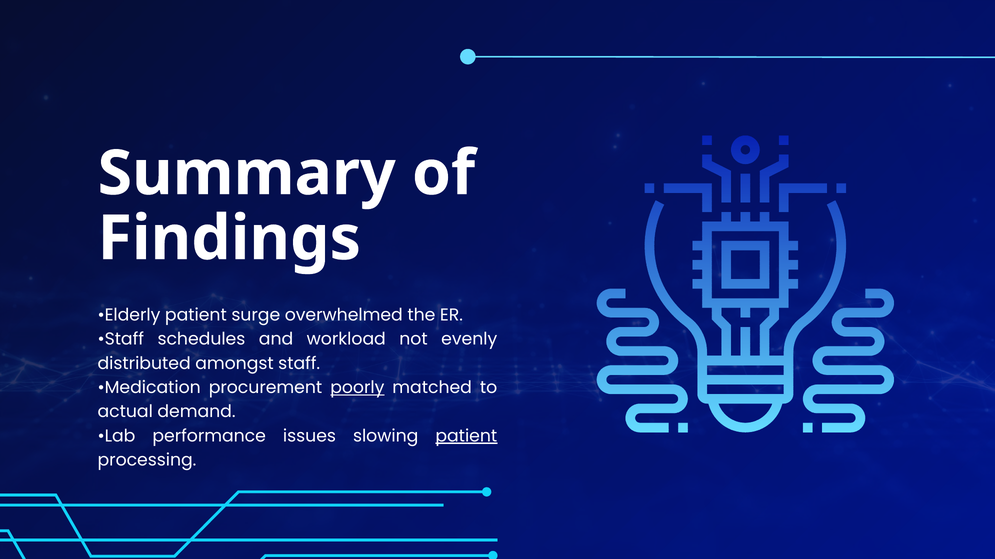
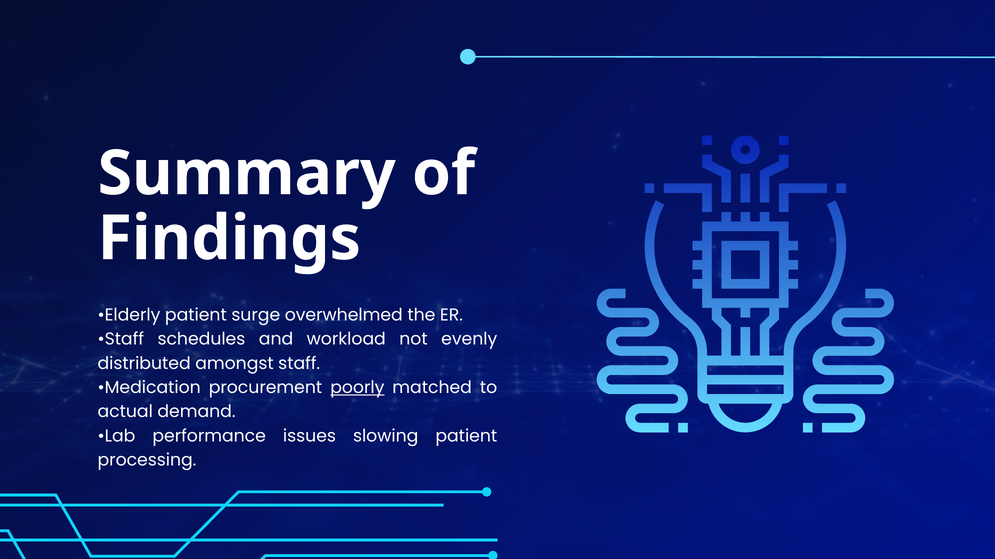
patient underline: present -> none (466, 436)
